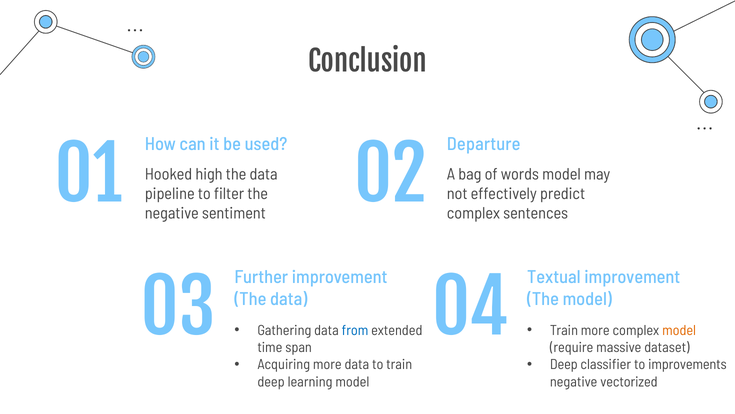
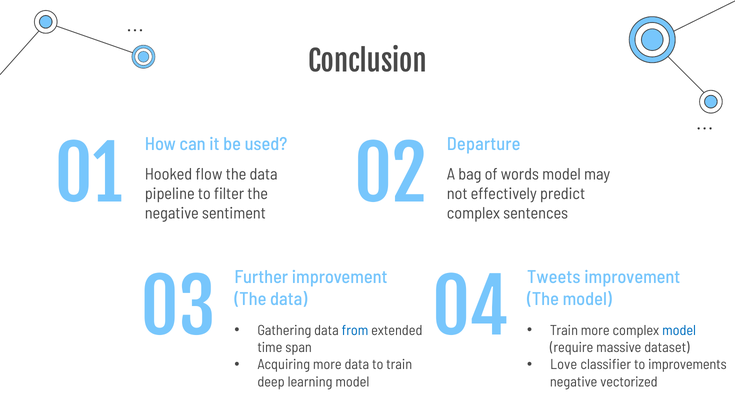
high: high -> flow (209, 174)
Textual: Textual -> Tweets (554, 277)
model colour: orange -> blue (679, 330)
Deep: Deep -> Love (564, 364)
